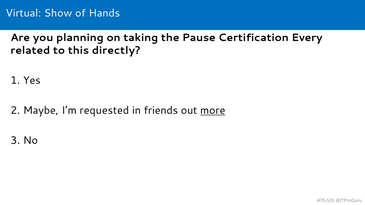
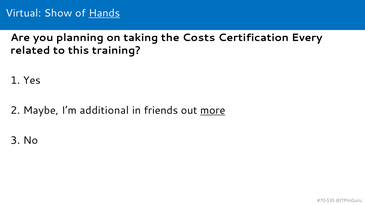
Hands underline: none -> present (104, 13)
Pause: Pause -> Costs (199, 38)
directly: directly -> training (116, 50)
requested: requested -> additional (104, 111)
